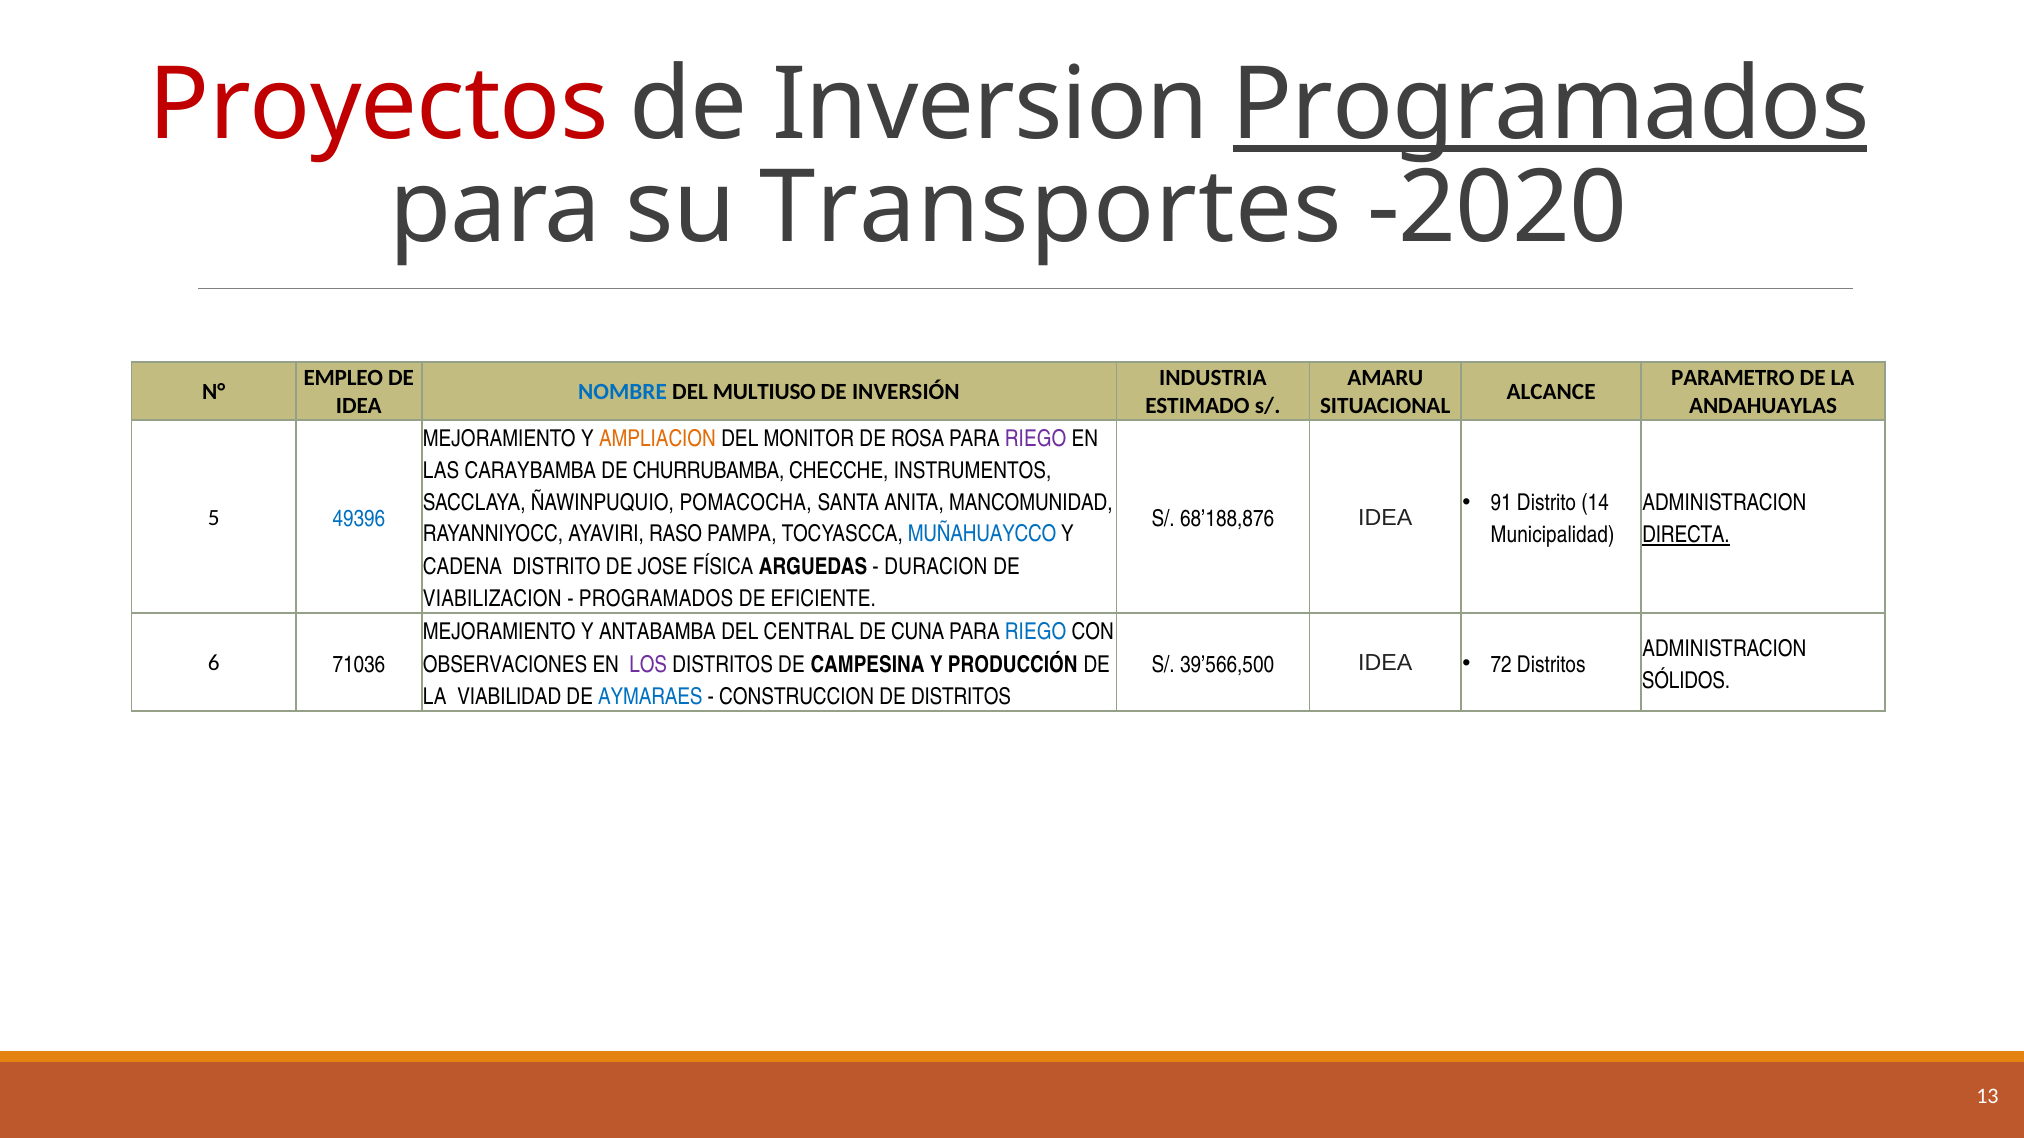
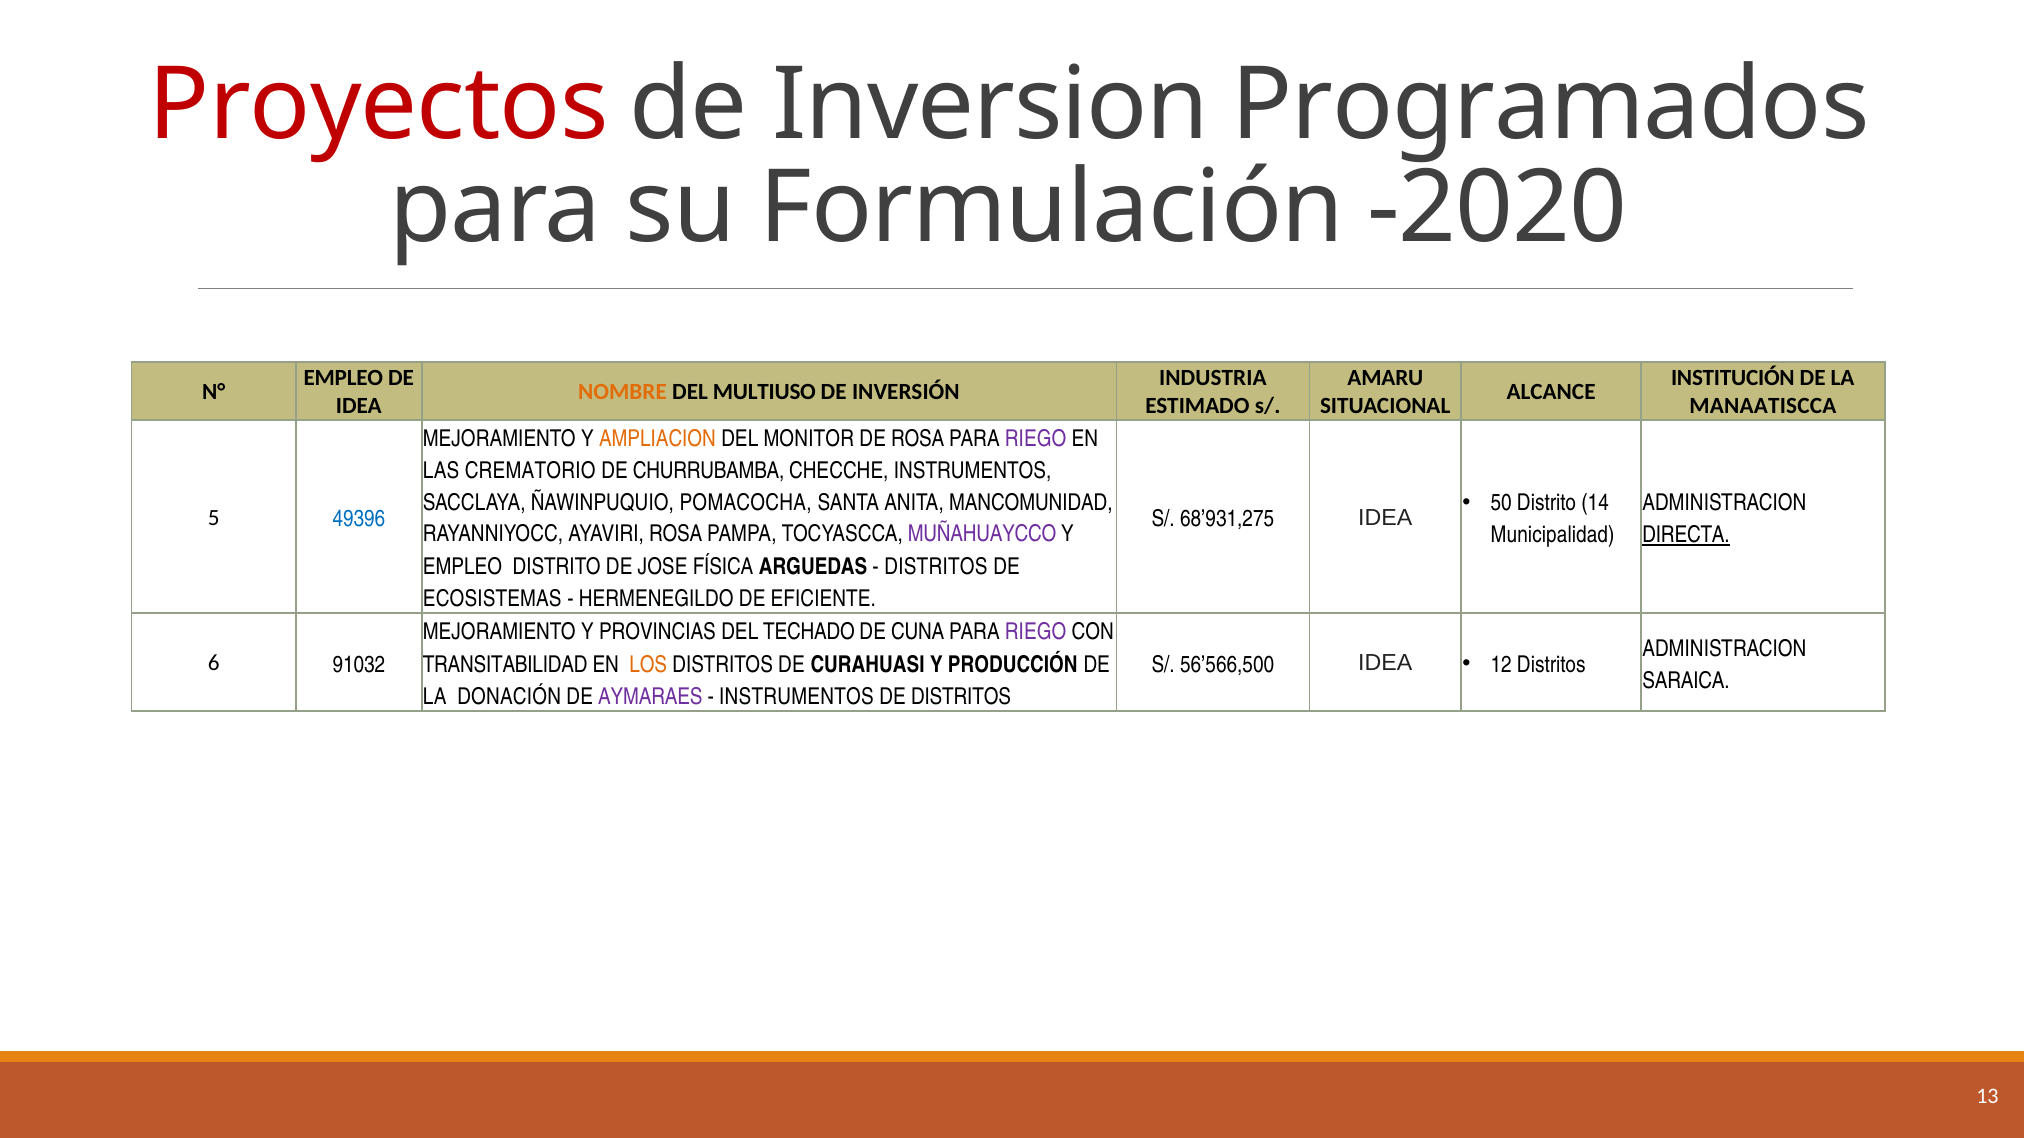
Programados underline: present -> none (1551, 105)
Transportes: Transportes -> Formulación (1052, 208)
PARAMETRO: PARAMETRO -> INSTITUCIÓN (1733, 378)
NOMBRE colour: blue -> orange (623, 392)
ANDAHUAYLAS: ANDAHUAYLAS -> MANAATISCCA (1763, 406)
CARAYBAMBA: CARAYBAMBA -> CREMATORIO (530, 471)
91: 91 -> 50 (1501, 503)
68’188,876: 68’188,876 -> 68’931,275 (1227, 519)
AYAVIRI RASO: RASO -> ROSA (676, 535)
MUÑAHUAYCCO colour: blue -> purple (982, 535)
CADENA: CADENA -> EMPLEO (463, 567)
DURACION: DURACION -> DISTRITOS (936, 567)
VIABILIZACION: VIABILIZACION -> ECOSISTEMAS (492, 599)
PROGRAMADOS: PROGRAMADOS -> HERMENEGILDO (656, 599)
ANTABAMBA: ANTABAMBA -> PROVINCIAS (657, 632)
CENTRAL: CENTRAL -> TECHADO (809, 632)
RIEGO colour: blue -> purple (1036, 632)
71036: 71036 -> 91032 (359, 665)
OBSERVACIONES: OBSERVACIONES -> TRANSITABILIDAD (505, 665)
LOS colour: purple -> orange (648, 665)
CAMPESINA: CAMPESINA -> CURAHUASI (868, 665)
39’566,500: 39’566,500 -> 56’566,500 (1227, 665)
72: 72 -> 12 (1501, 665)
SÓLIDOS: SÓLIDOS -> SARAICA (1686, 681)
VIABILIDAD: VIABILIDAD -> DONACIÓN (509, 697)
AYMARAES colour: blue -> purple (650, 697)
CONSTRUCCION: CONSTRUCCION -> INSTRUMENTOS (797, 697)
